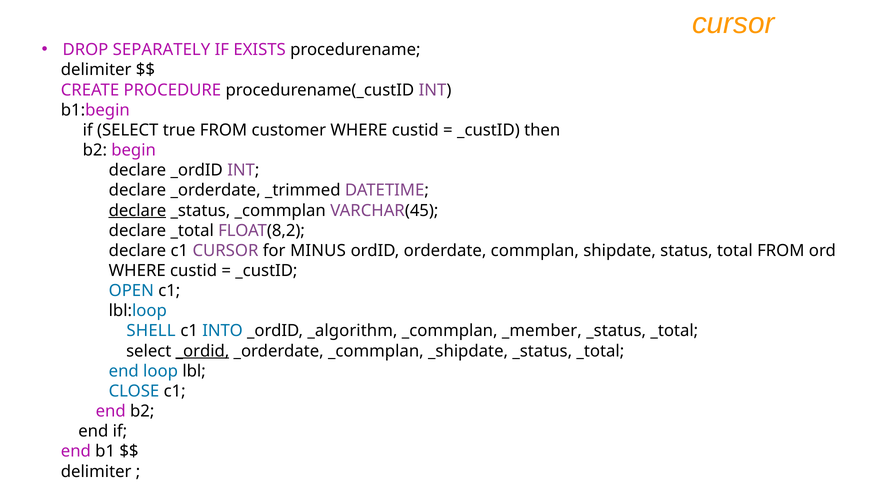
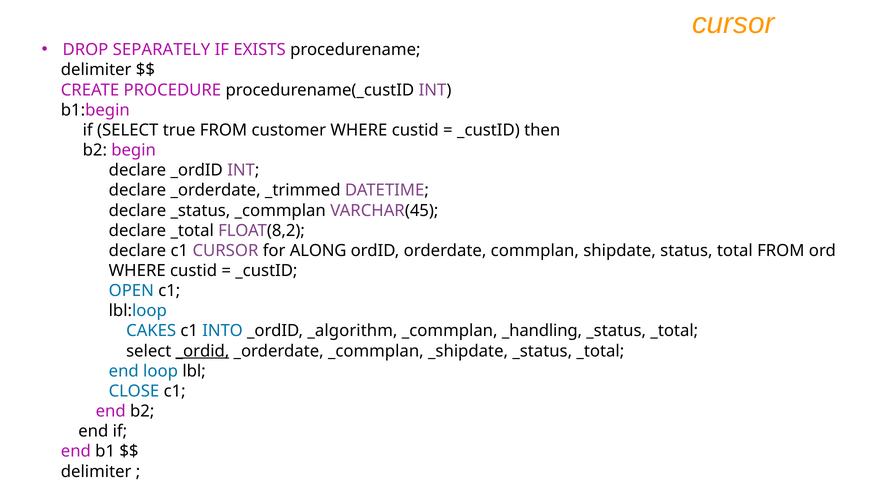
declare underline: present -> none (137, 211)
MINUS: MINUS -> ALONG (318, 251)
SHELL: SHELL -> CAKES (151, 331)
_member: _member -> _handling (542, 331)
